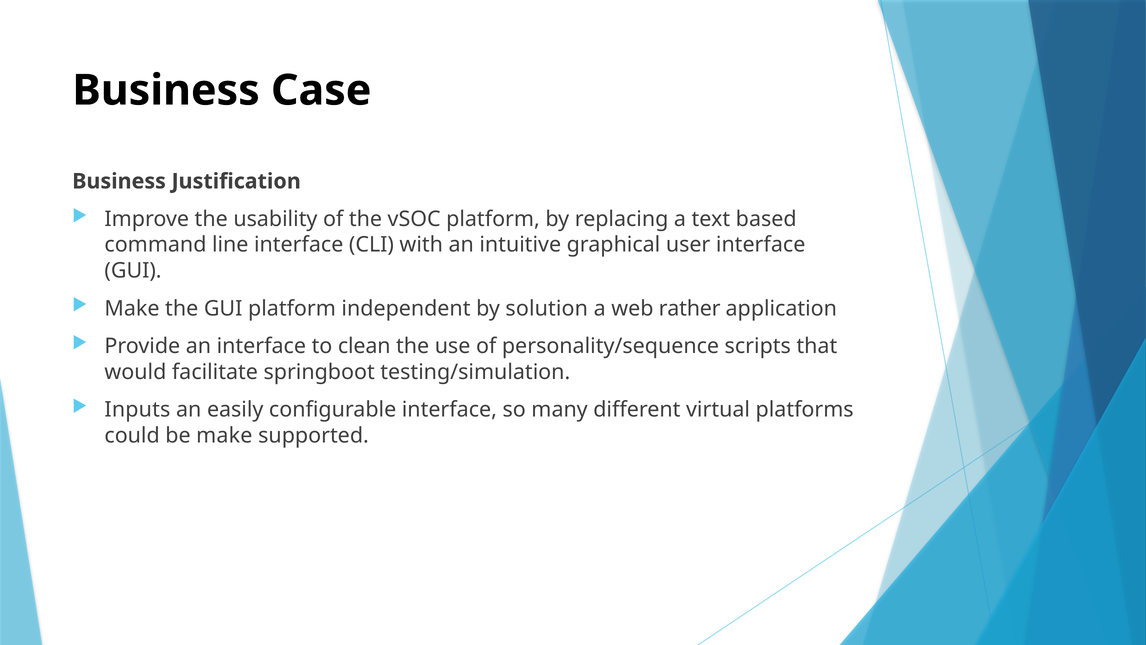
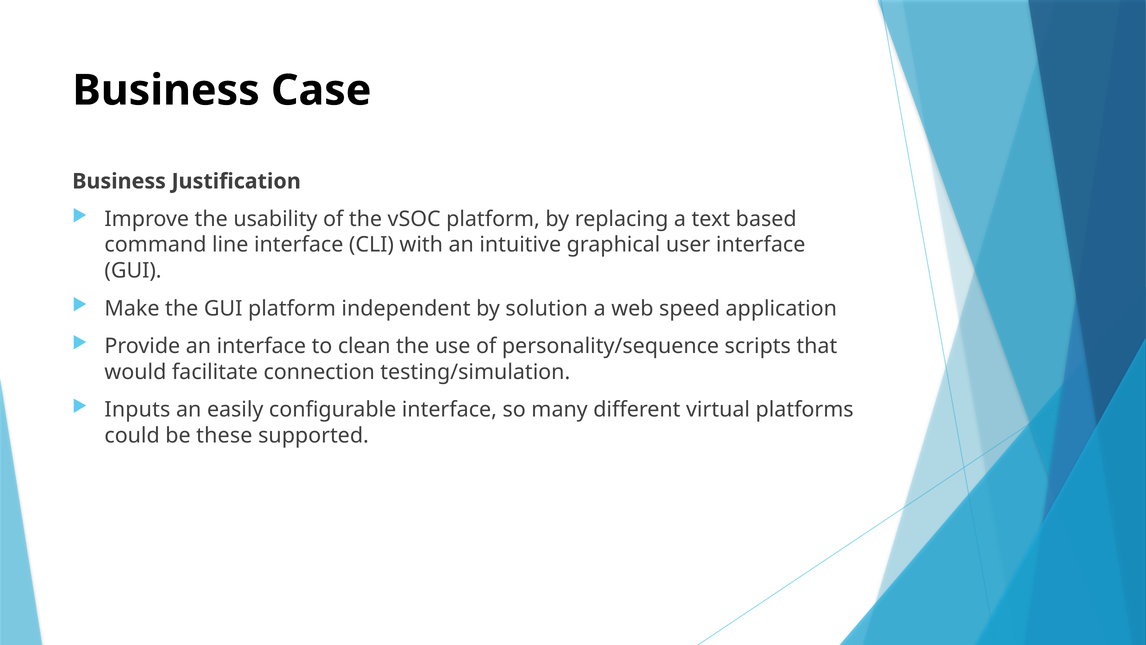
rather: rather -> speed (690, 308)
springboot: springboot -> connection (319, 372)
be make: make -> these (224, 435)
